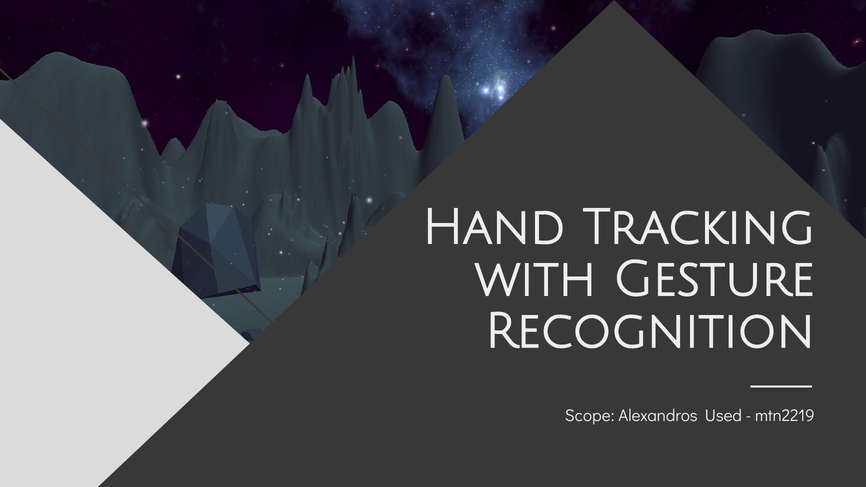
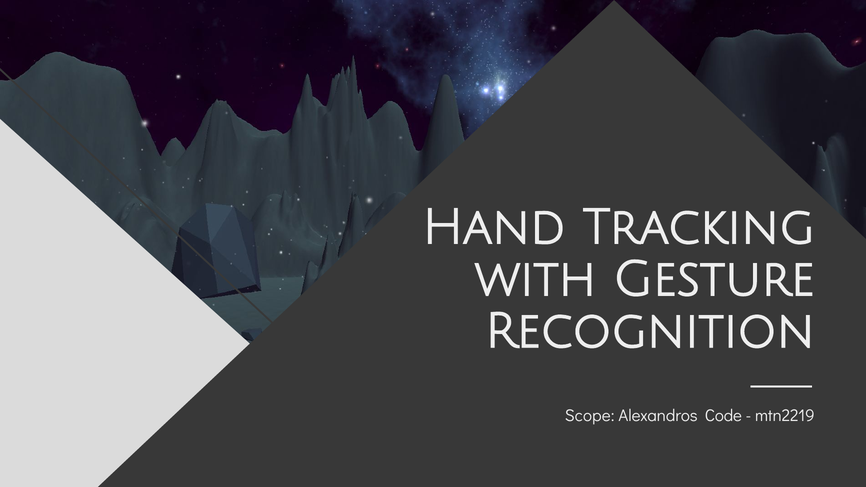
Used: Used -> Code (723, 416)
